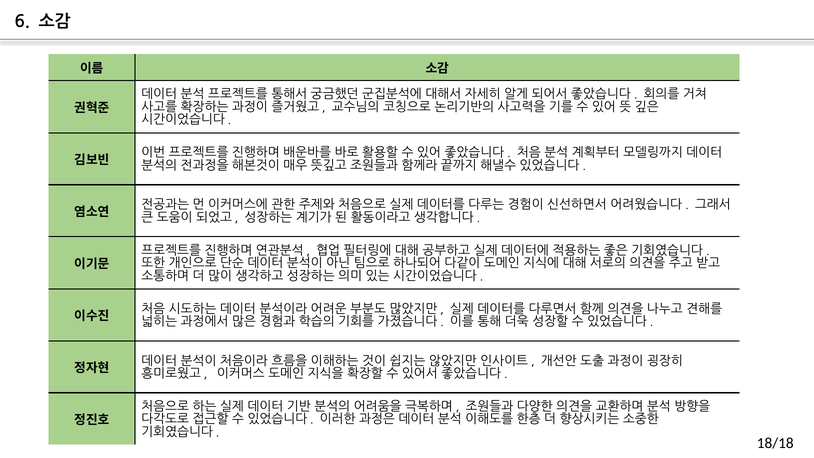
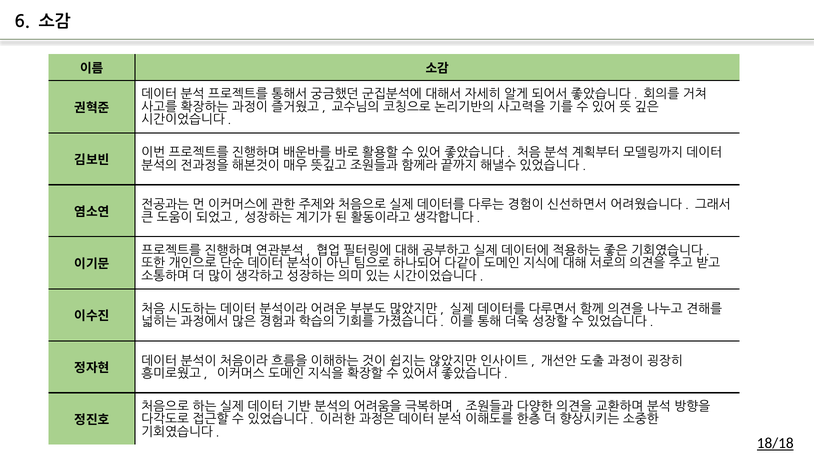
18/18 underline: none -> present (775, 443)
